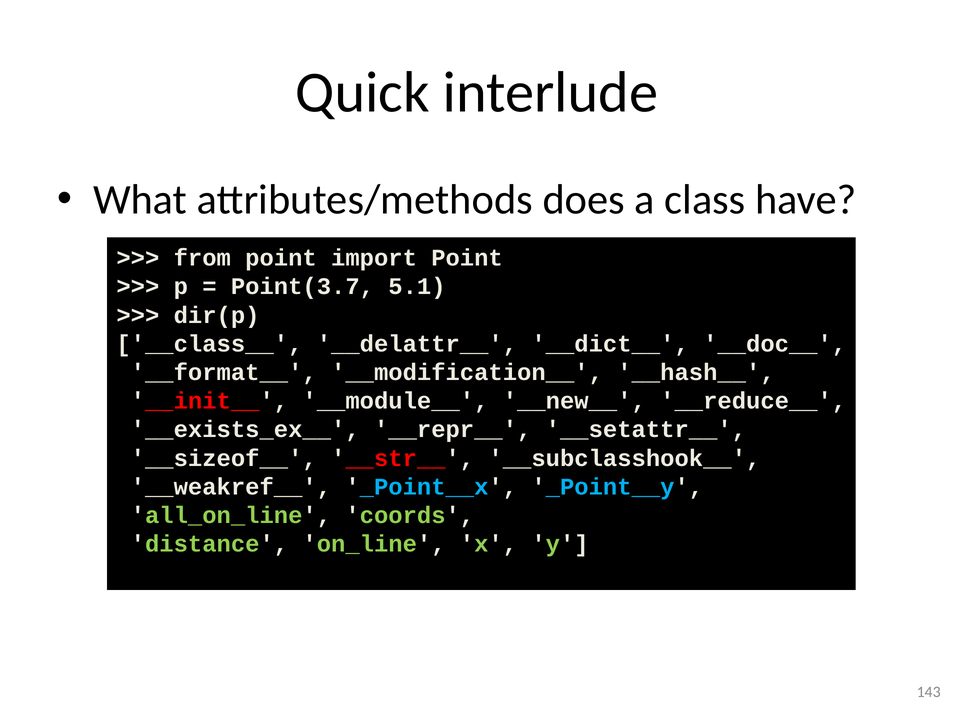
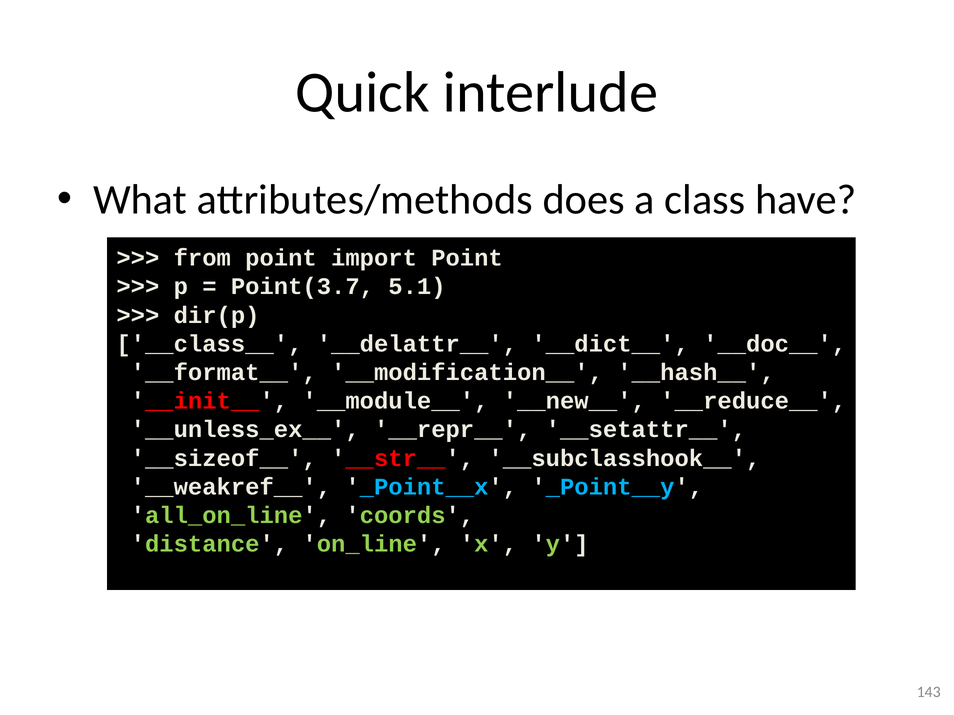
__exists_ex__: __exists_ex__ -> __unless_ex__ (245, 430)
